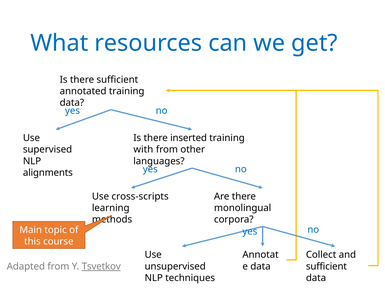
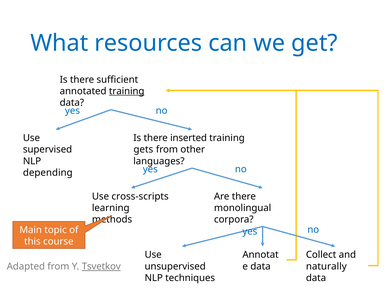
training underline: none -> present (127, 91)
with: with -> gets (143, 149)
alignments: alignments -> depending (48, 173)
sufficient: sufficient -> naturally (326, 266)
